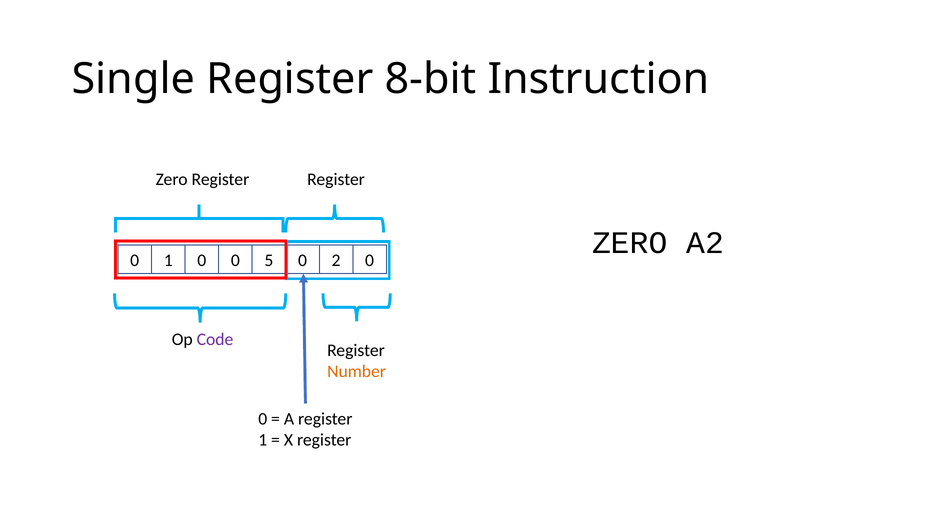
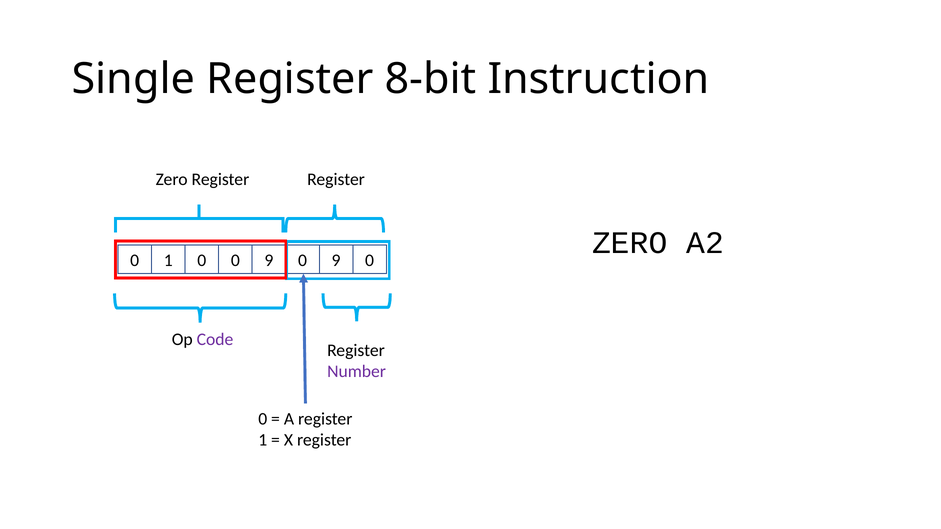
0 0 5: 5 -> 9 (269, 261)
2: 2 -> 9 (336, 261)
Number colour: orange -> purple (357, 372)
